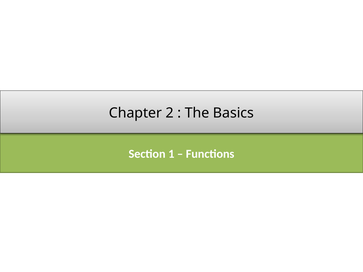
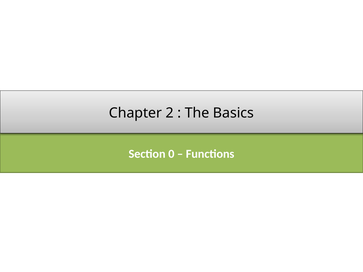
1: 1 -> 0 (171, 154)
